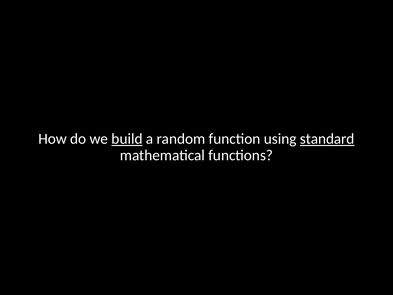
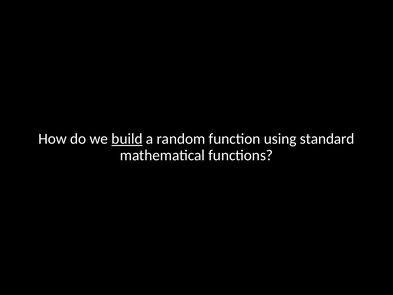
standard underline: present -> none (327, 139)
